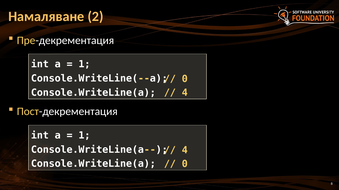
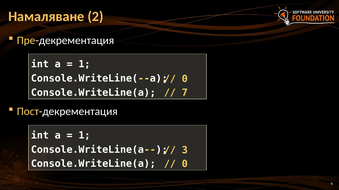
4: 4 -> 7 (185, 93)
4: 4 -> 3 (185, 151)
